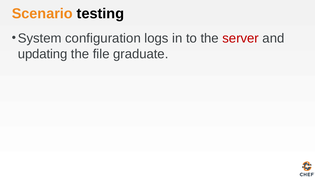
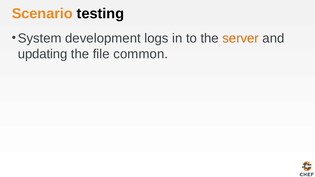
configuration: configuration -> development (103, 38)
server colour: red -> orange (241, 38)
graduate: graduate -> common (141, 54)
